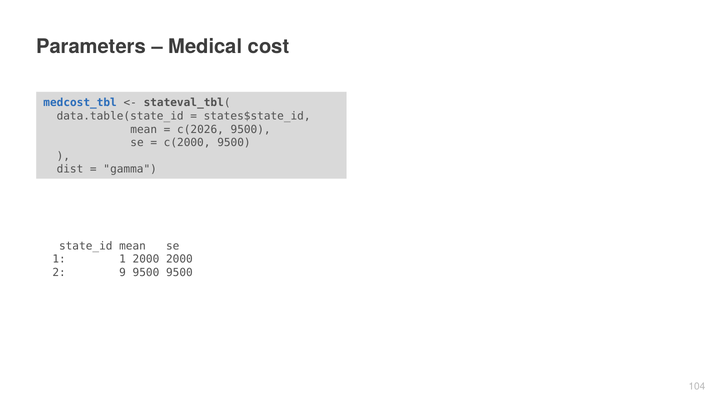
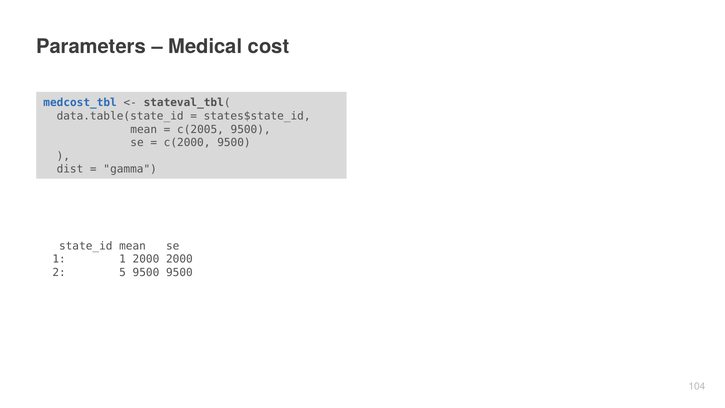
c(2026: c(2026 -> c(2005 (200, 129)
9: 9 -> 5 (123, 273)
